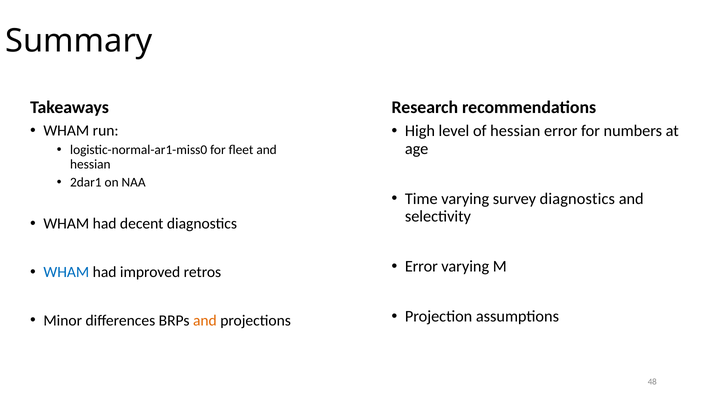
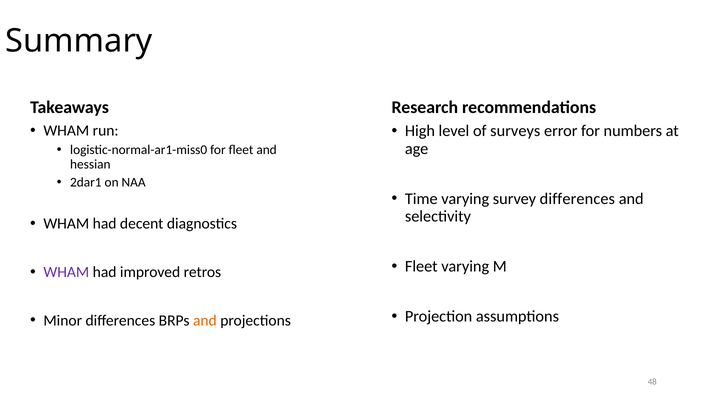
of hessian: hessian -> surveys (515, 131)
survey diagnostics: diagnostics -> differences (577, 199)
Error: Error -> Fleet (421, 266)
WHAM colour: blue -> purple (66, 272)
